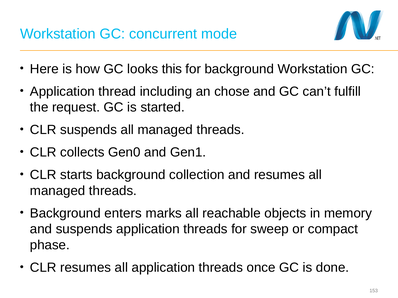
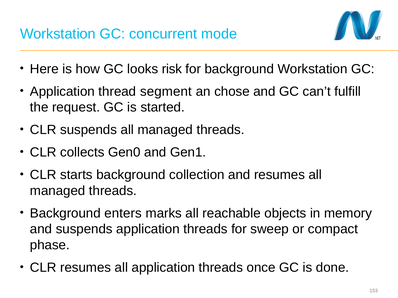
this: this -> risk (172, 69)
including: including -> segment (166, 92)
